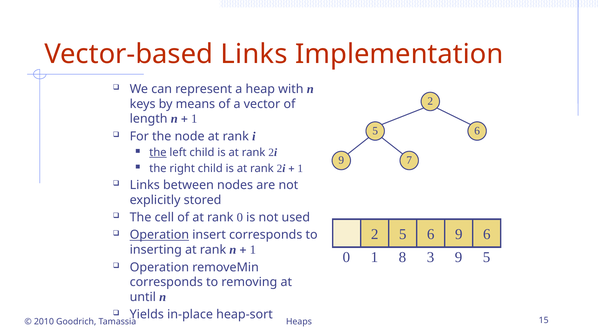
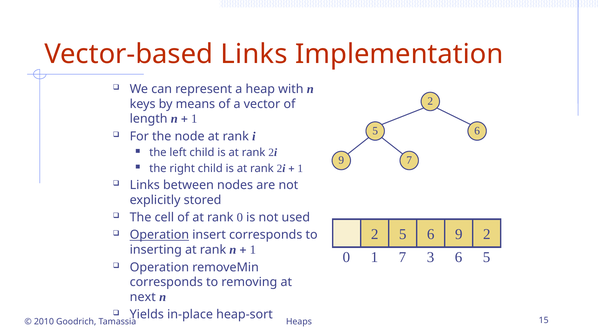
the underline: present -> none (158, 153)
6 9 6: 6 -> 2 (487, 234)
1 8: 8 -> 7 (402, 257)
3 9: 9 -> 6 (459, 257)
until: until -> next (143, 297)
